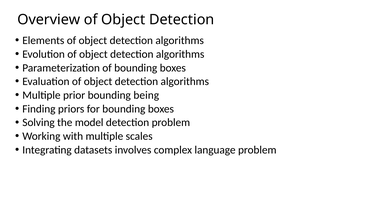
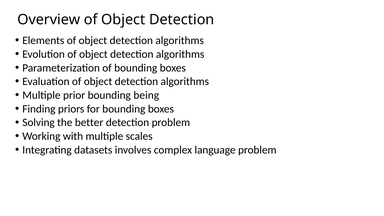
model: model -> better (89, 123)
